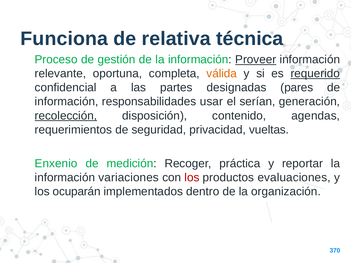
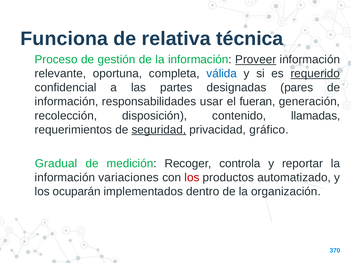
válida colour: orange -> blue (222, 74)
serían: serían -> fueran (257, 102)
recolección underline: present -> none (66, 116)
agendas: agendas -> llamadas (316, 116)
seguridad underline: none -> present (159, 130)
vueltas: vueltas -> gráfico (269, 130)
Enxenio: Enxenio -> Gradual (56, 164)
práctica: práctica -> controla (240, 164)
evaluaciones: evaluaciones -> automatizado (294, 178)
